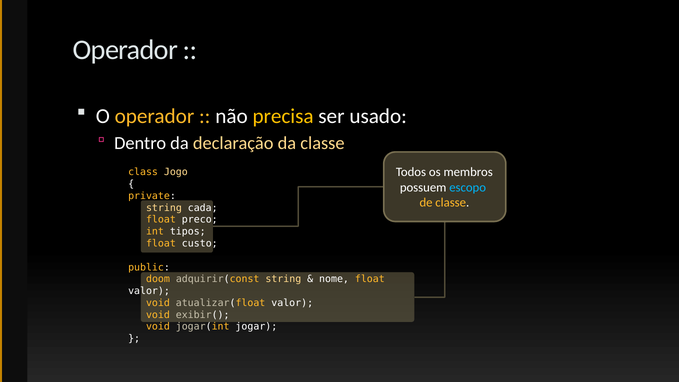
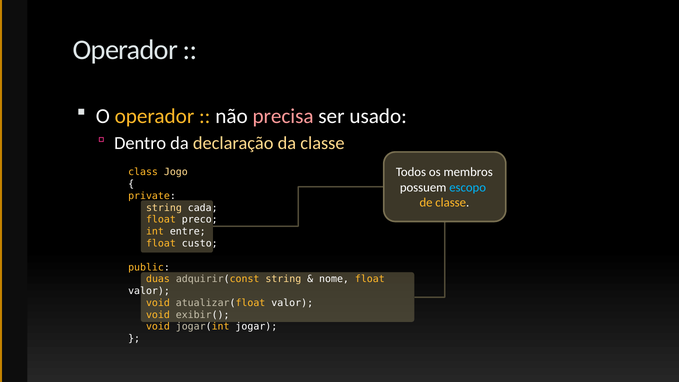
precisa colour: yellow -> pink (283, 116)
tipos: tipos -> entre (188, 232)
doom: doom -> duas (158, 279)
